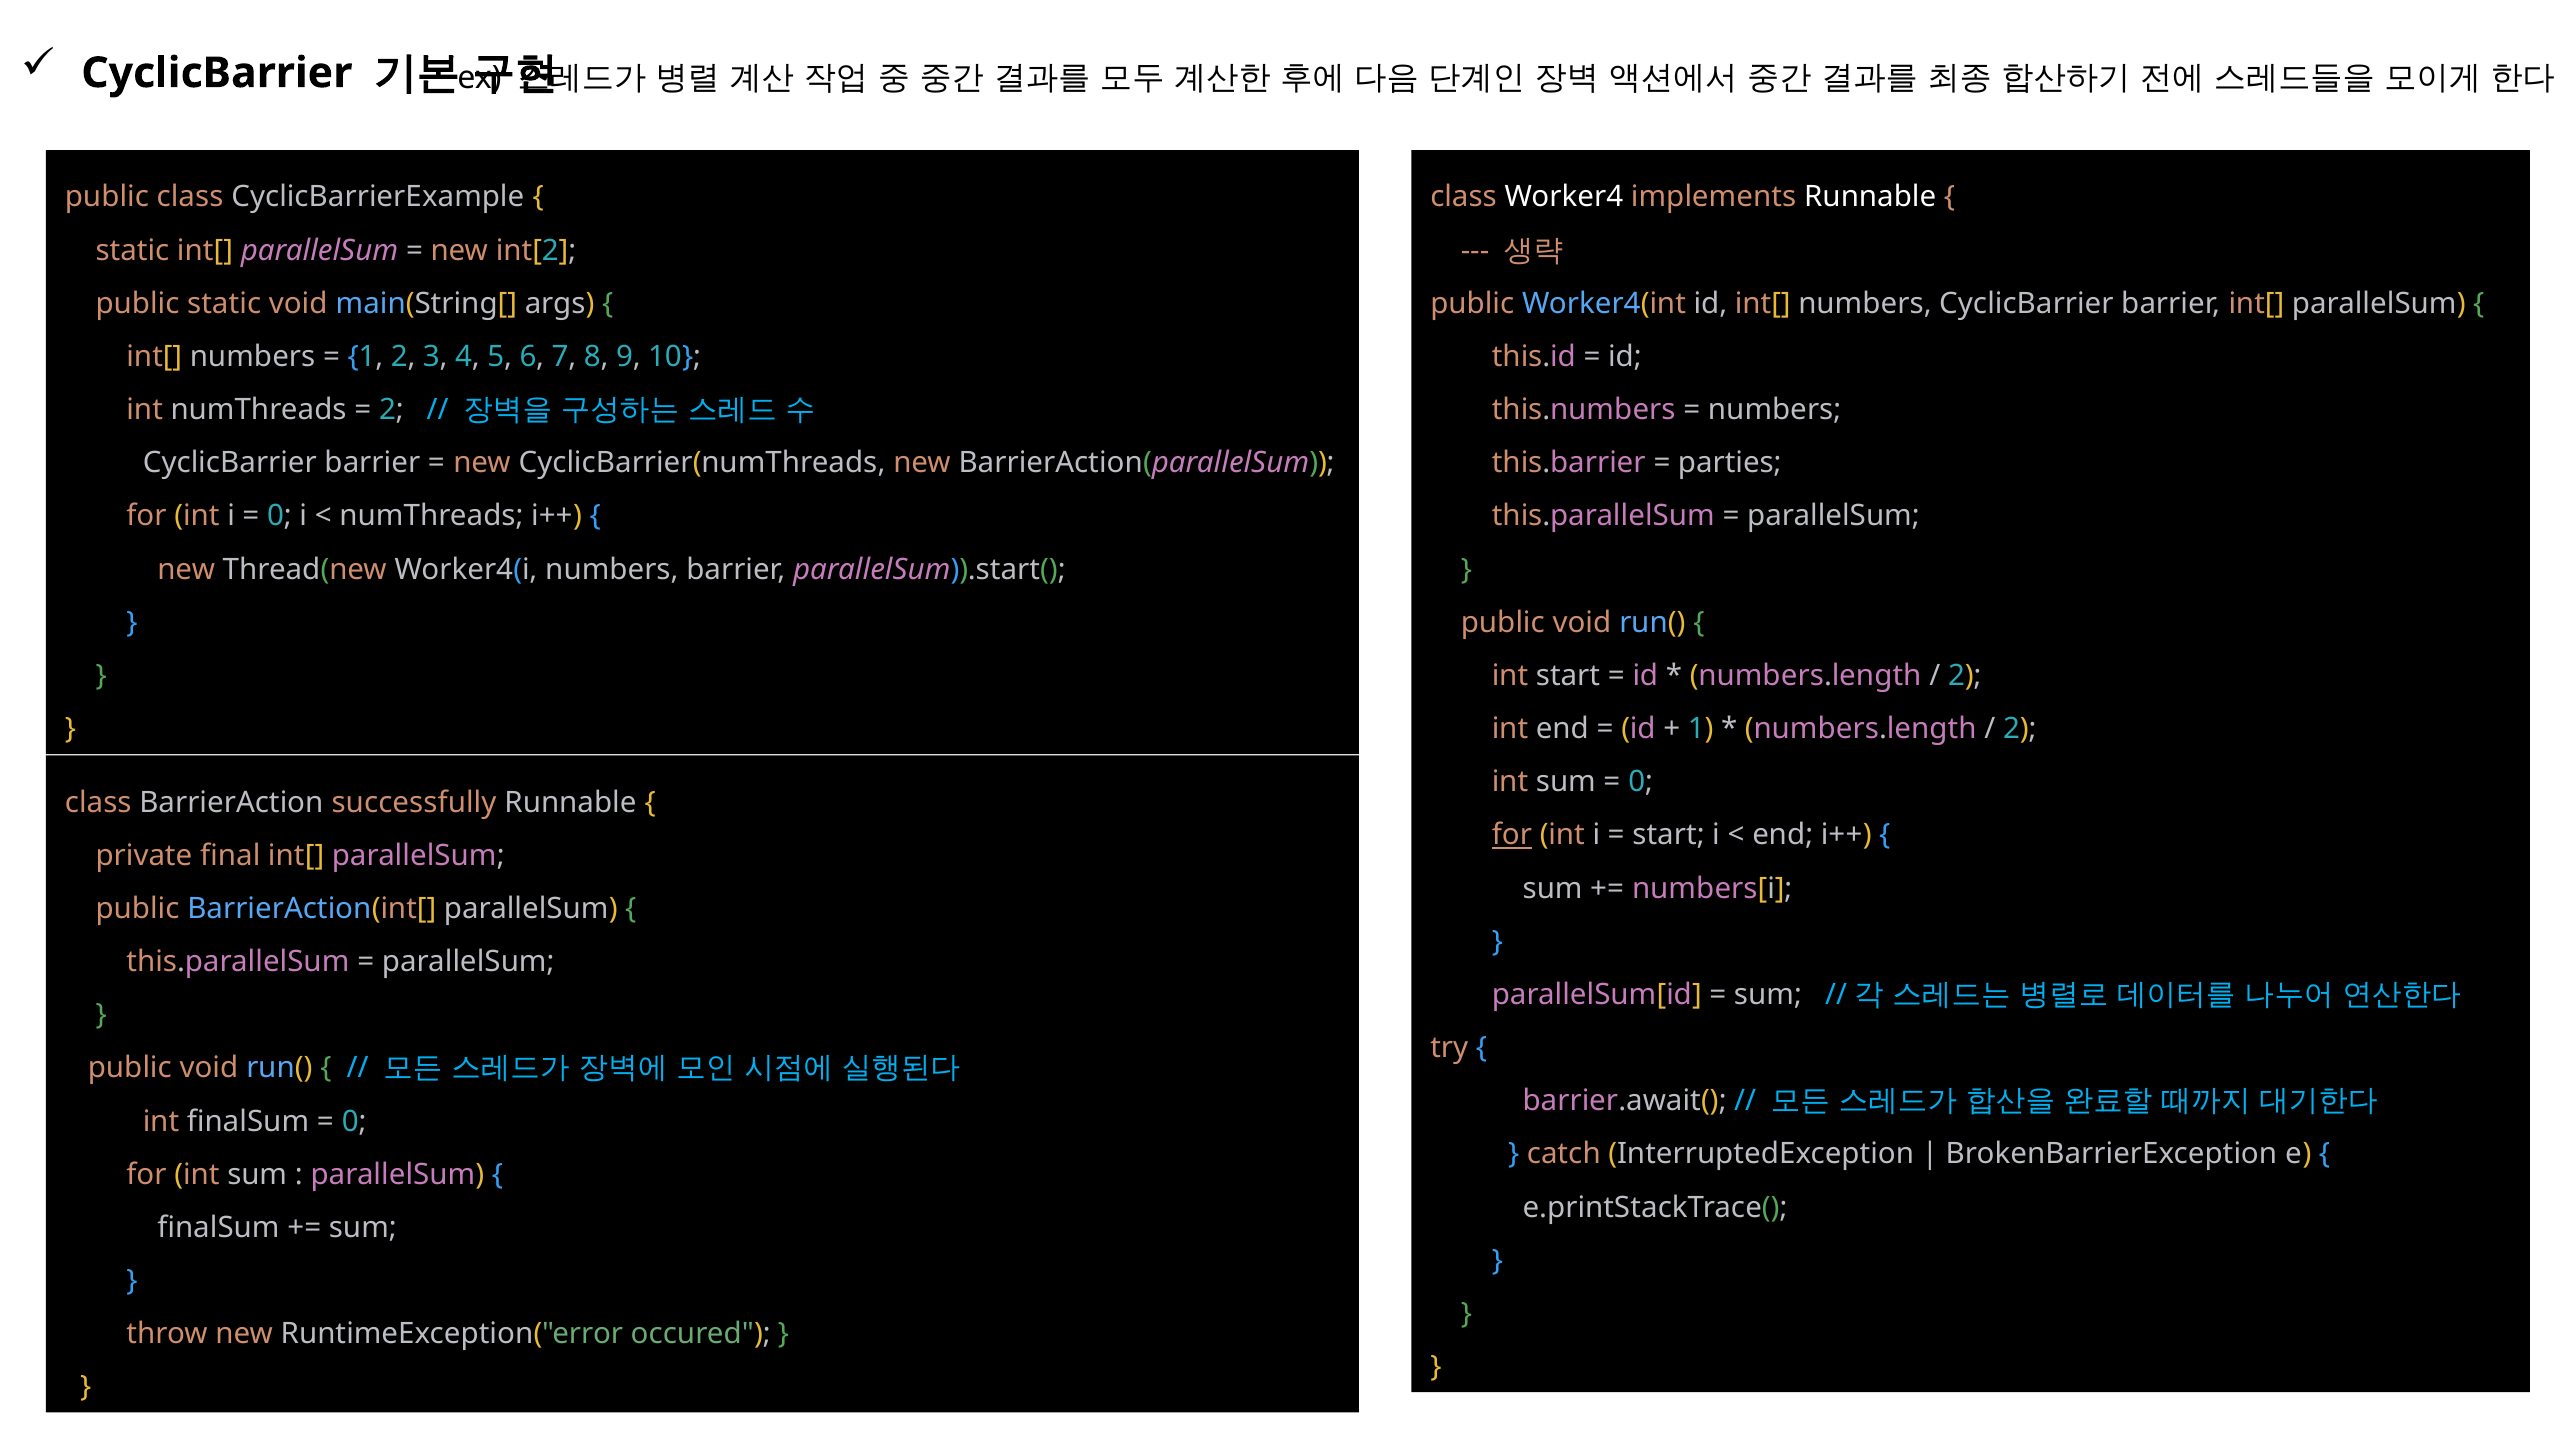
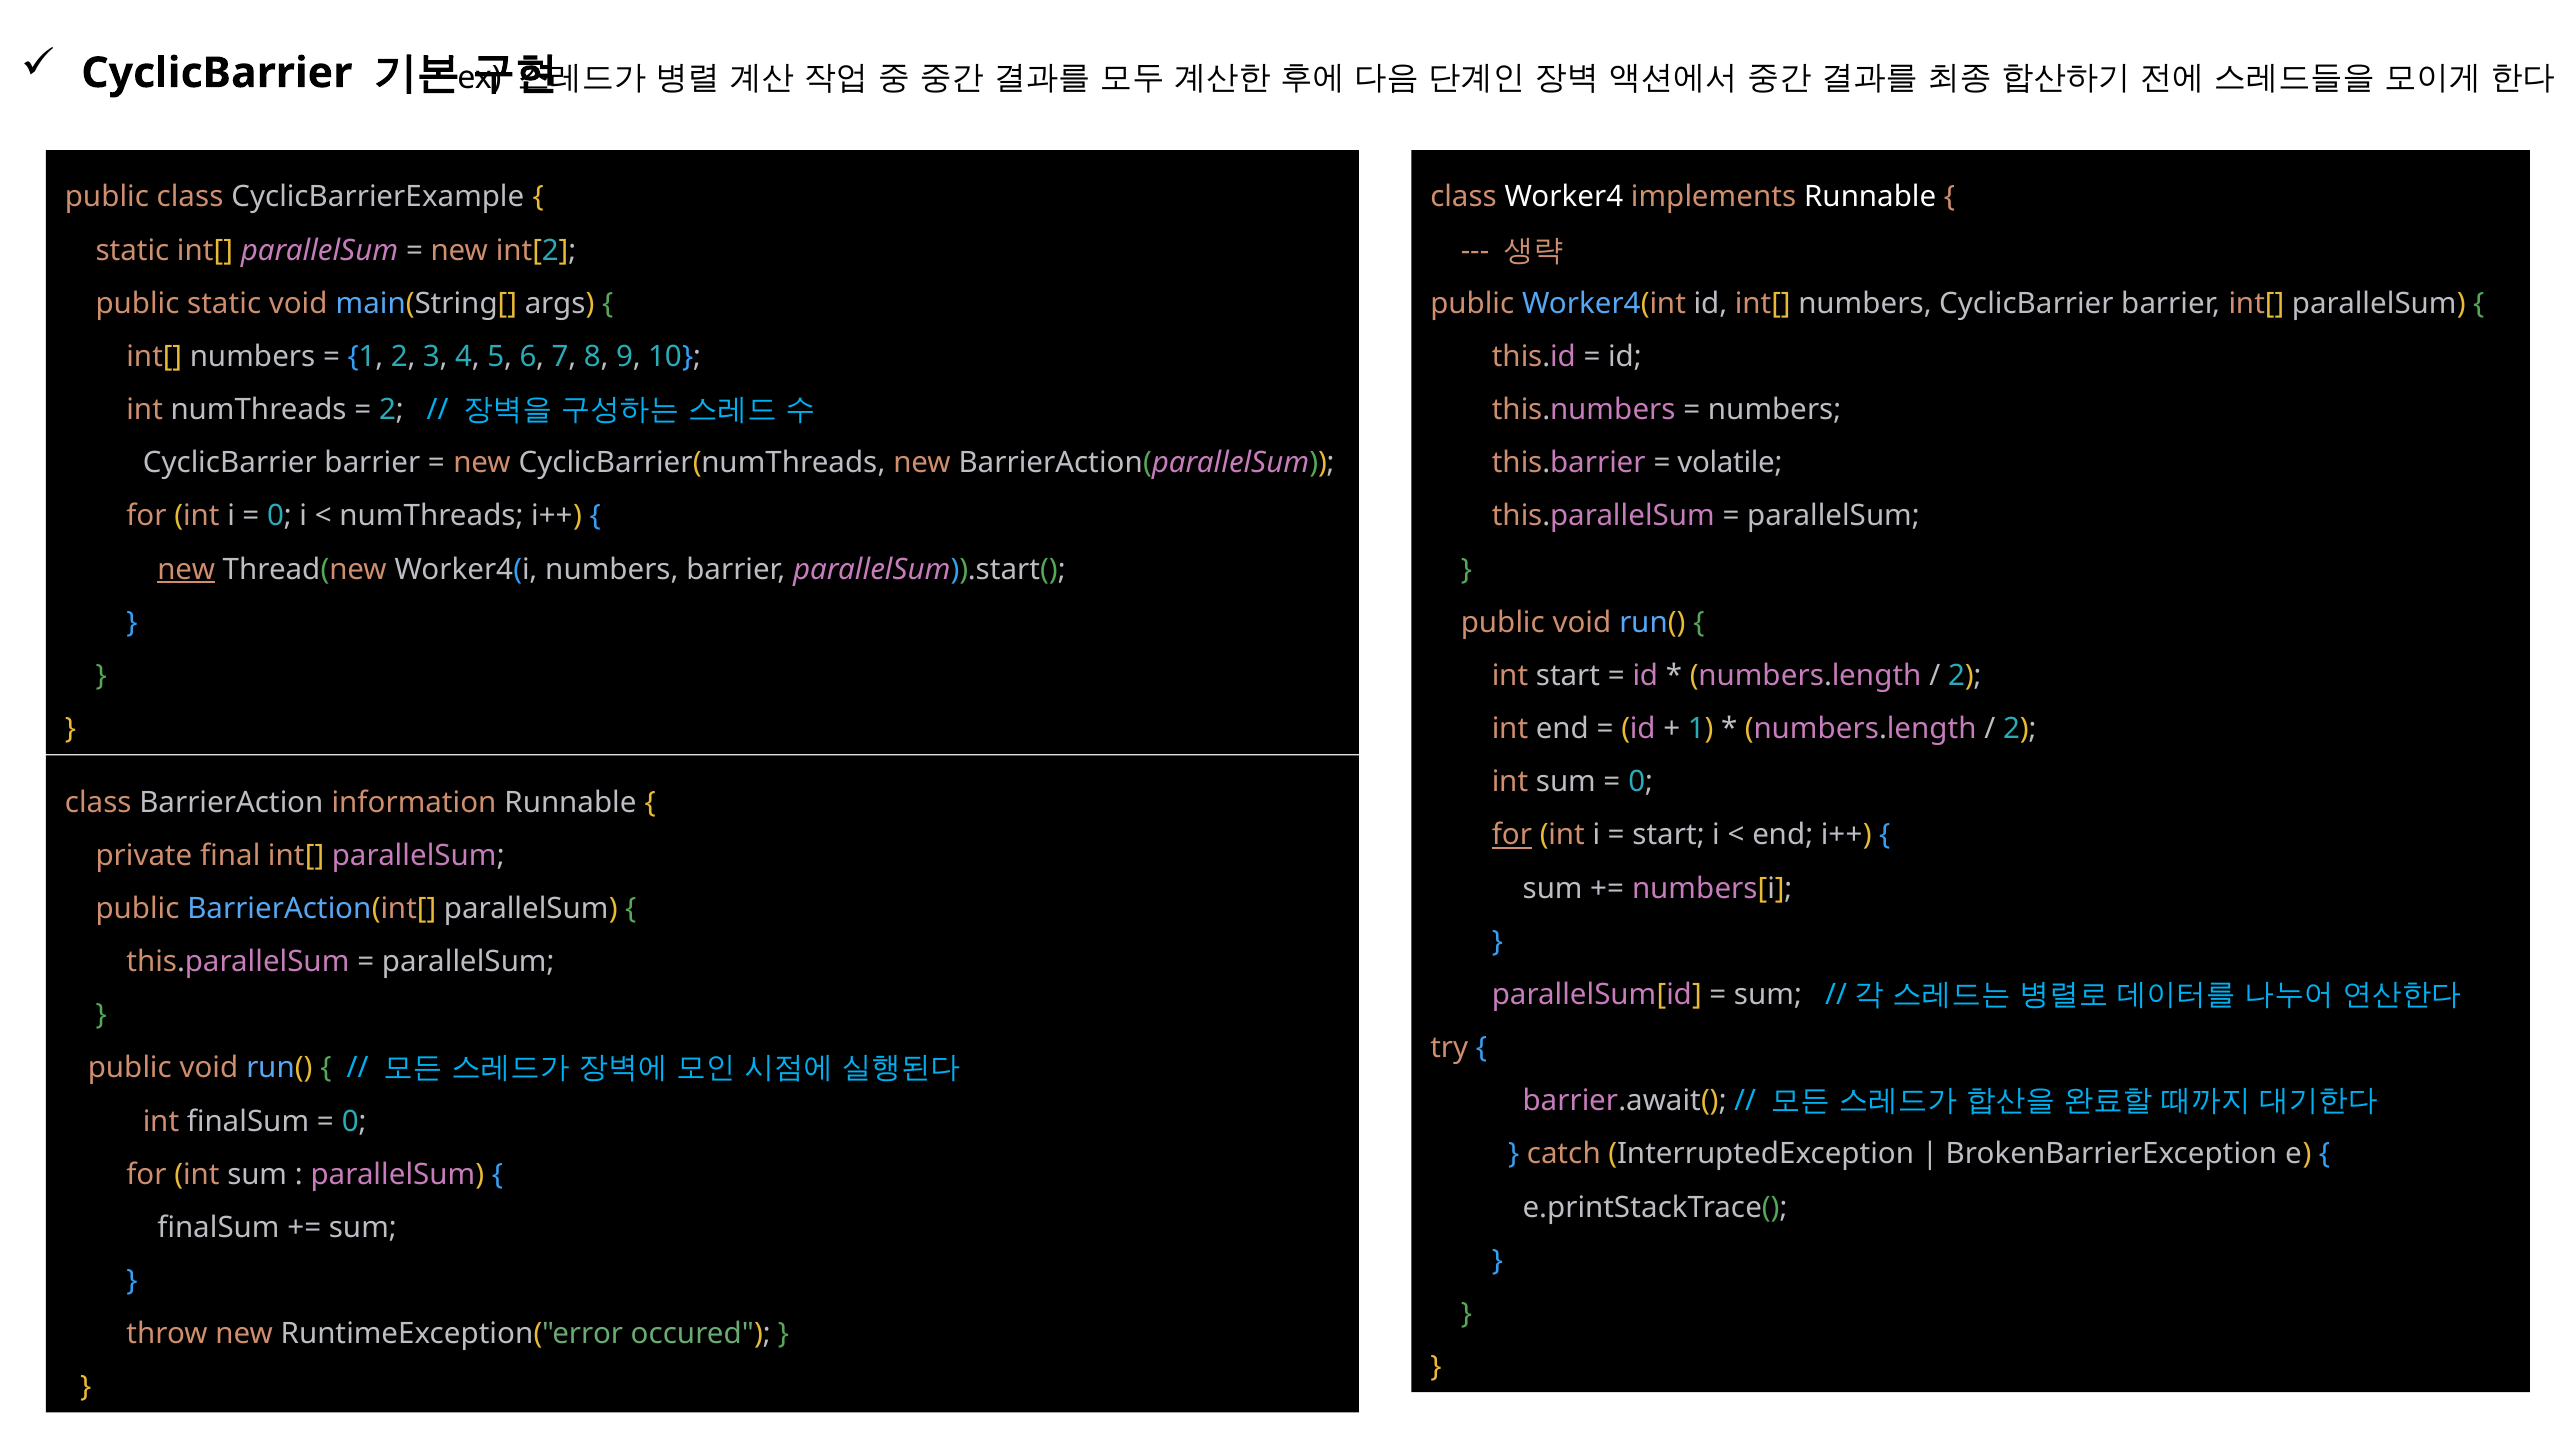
parties: parties -> volatile (1730, 463)
new underline: none -> present (186, 569)
successfully: successfully -> information (414, 802)
